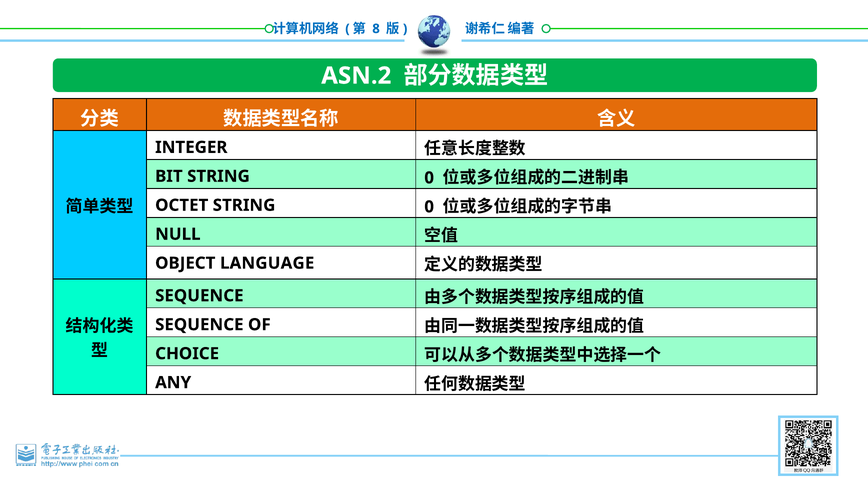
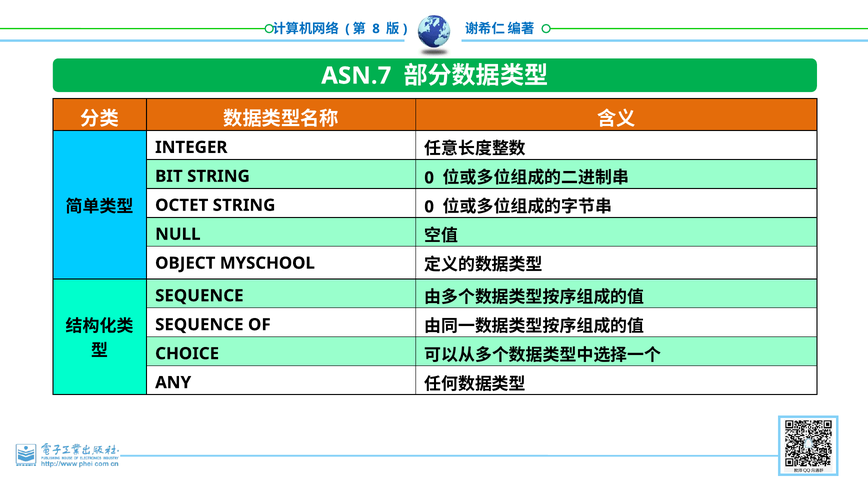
ASN.2: ASN.2 -> ASN.7 (356, 76)
LANGUAGE: LANGUAGE -> MYSCHOOL (267, 263)
